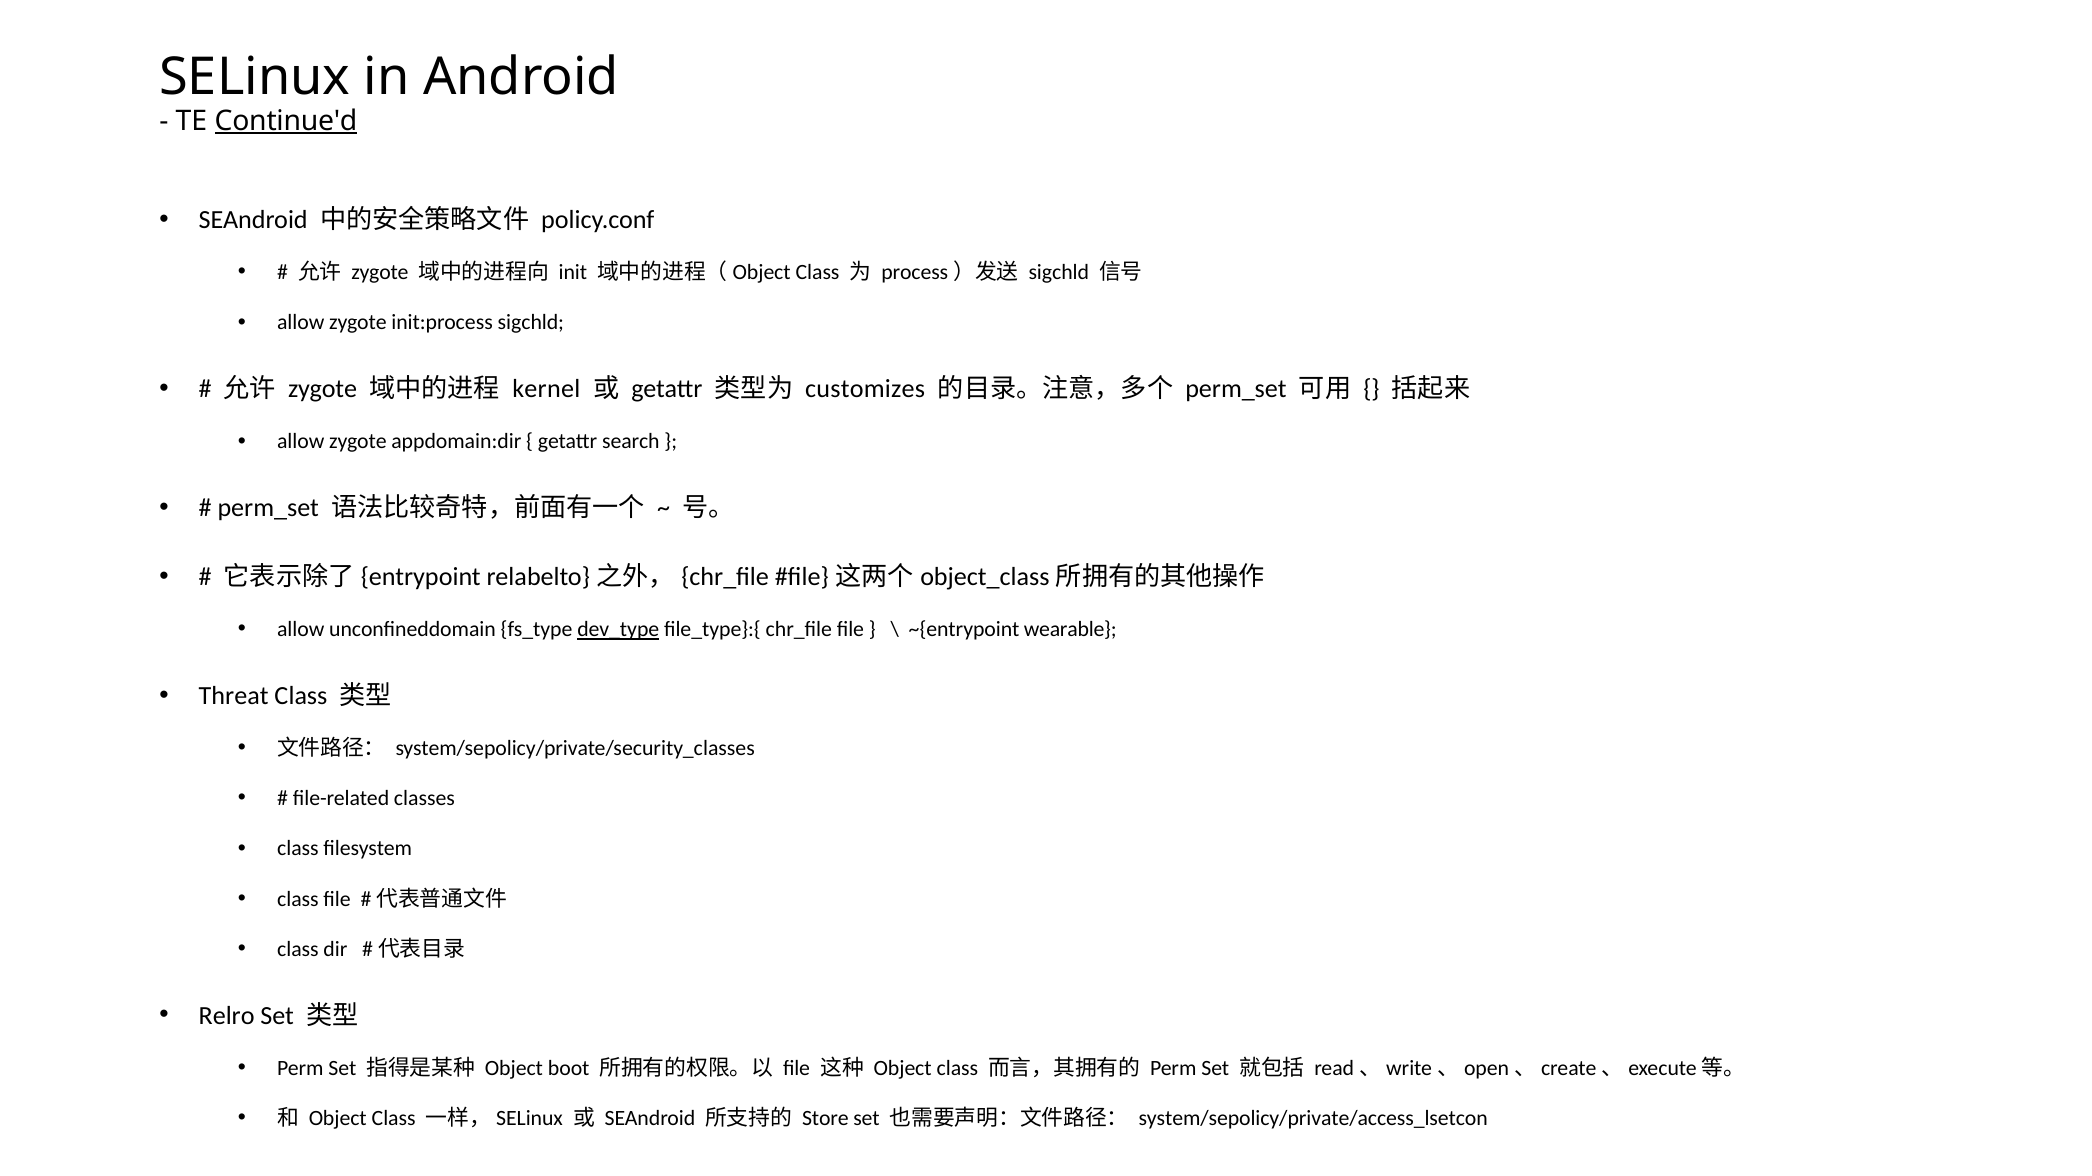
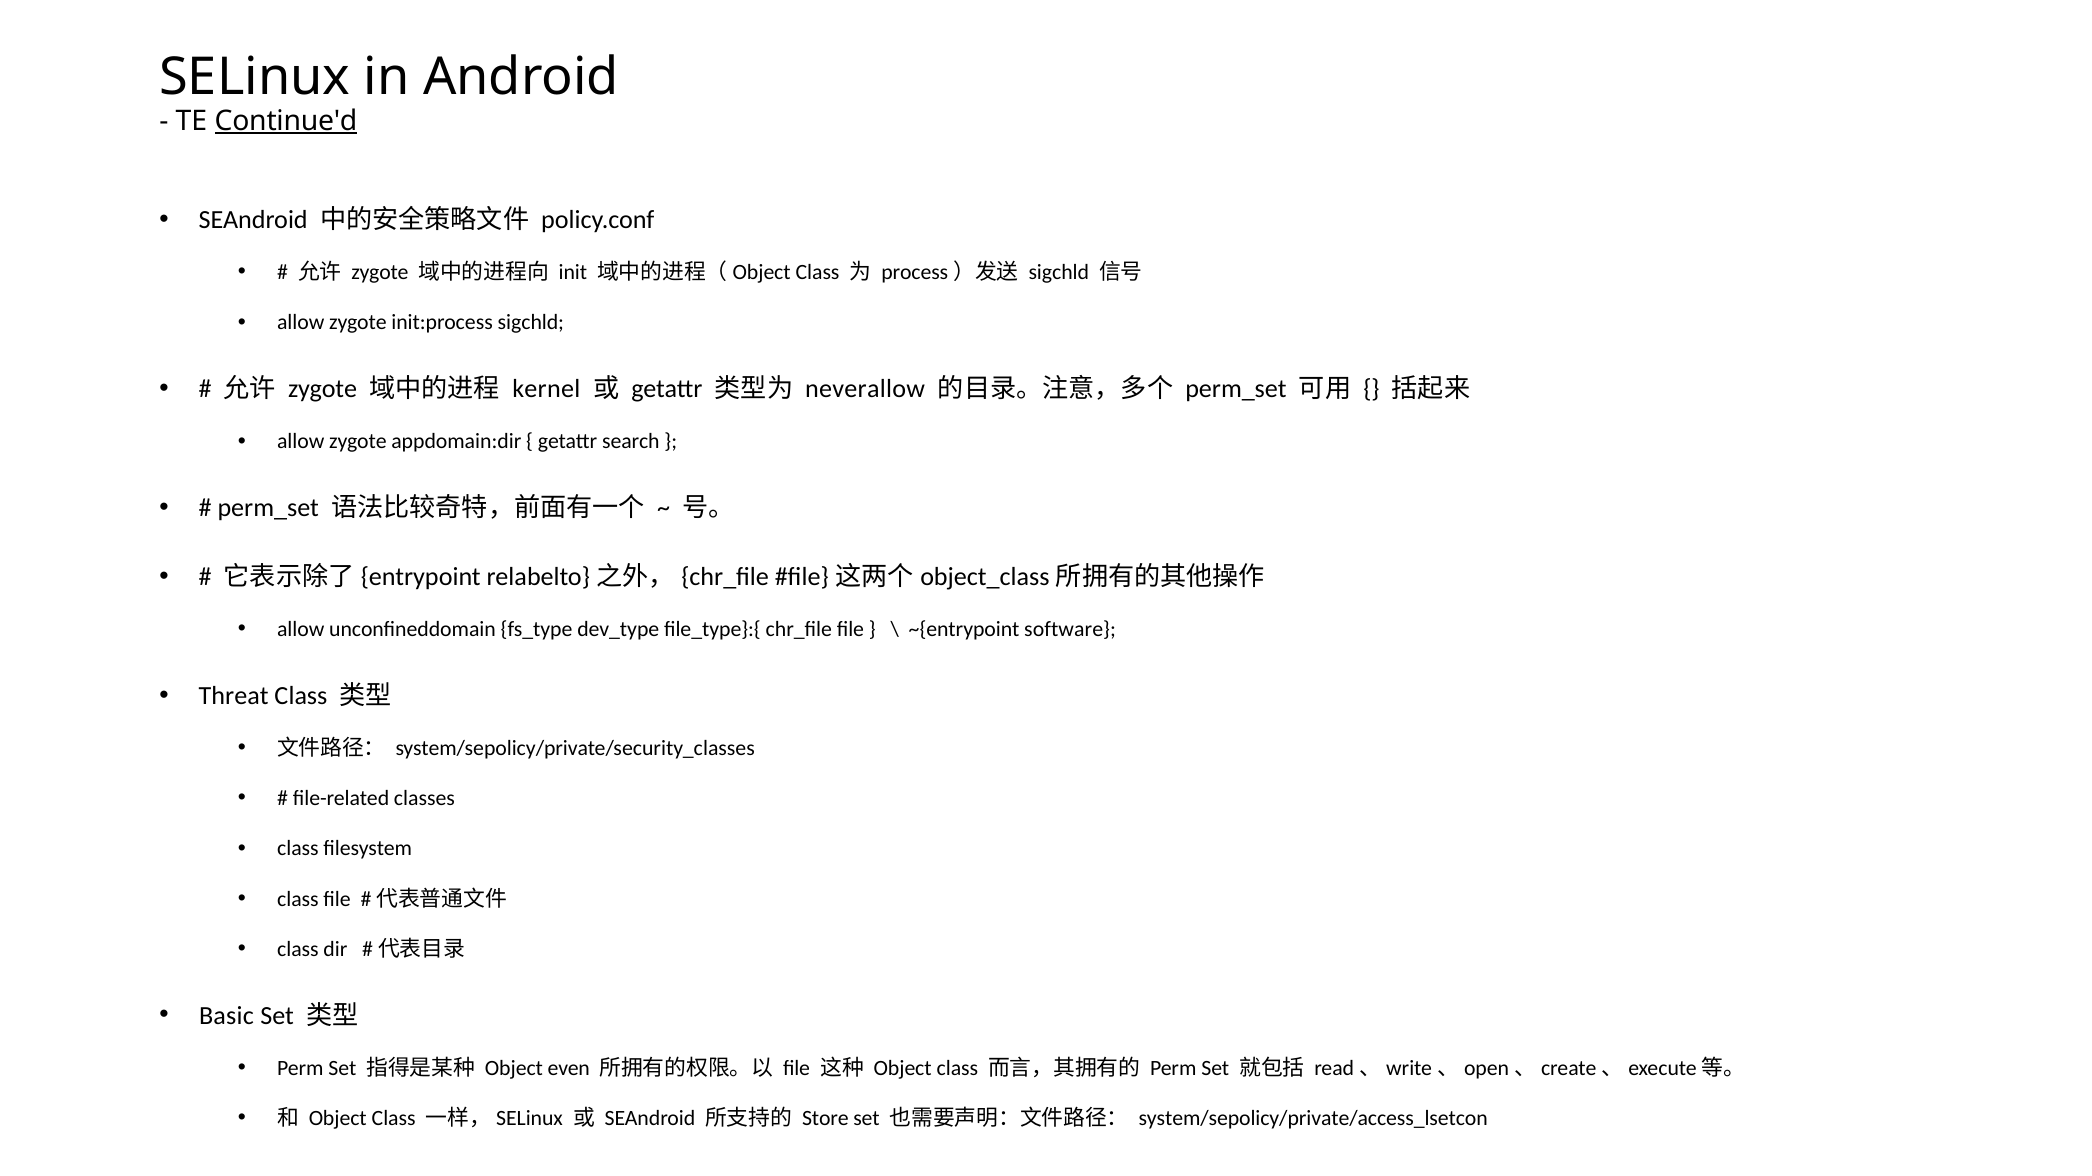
customizes: customizes -> neverallow (865, 390)
dev_type underline: present -> none (618, 630)
wearable: wearable -> software (1070, 630)
Relro: Relro -> Basic (226, 1016)
boot: boot -> even (569, 1069)
